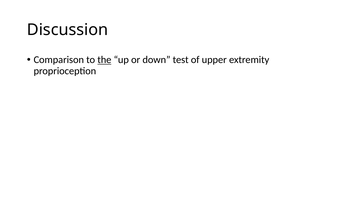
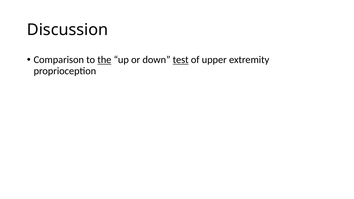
test underline: none -> present (181, 60)
